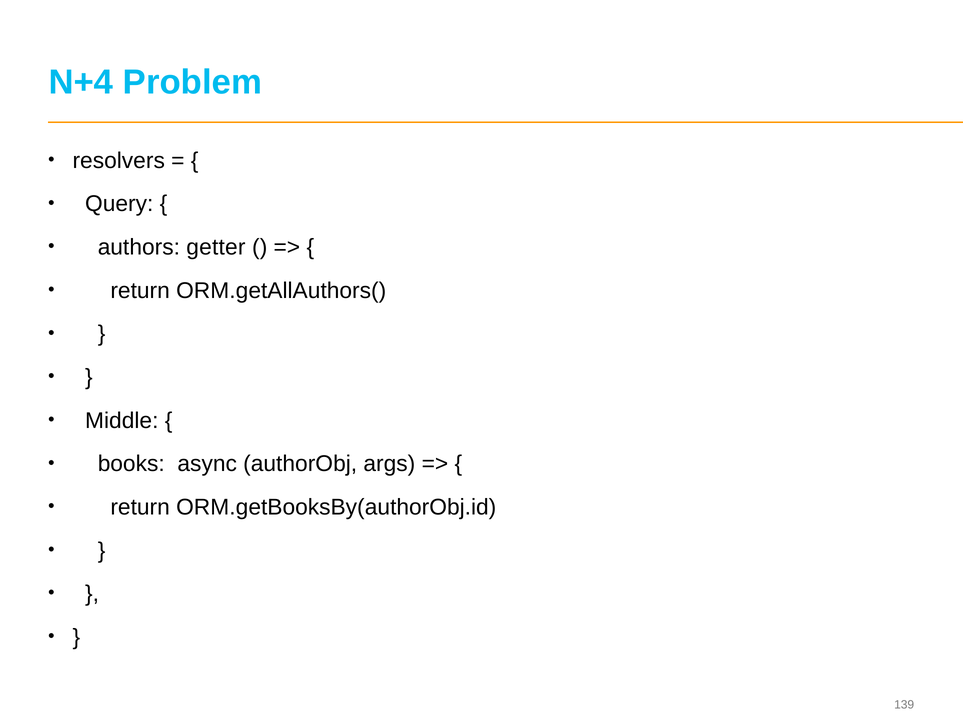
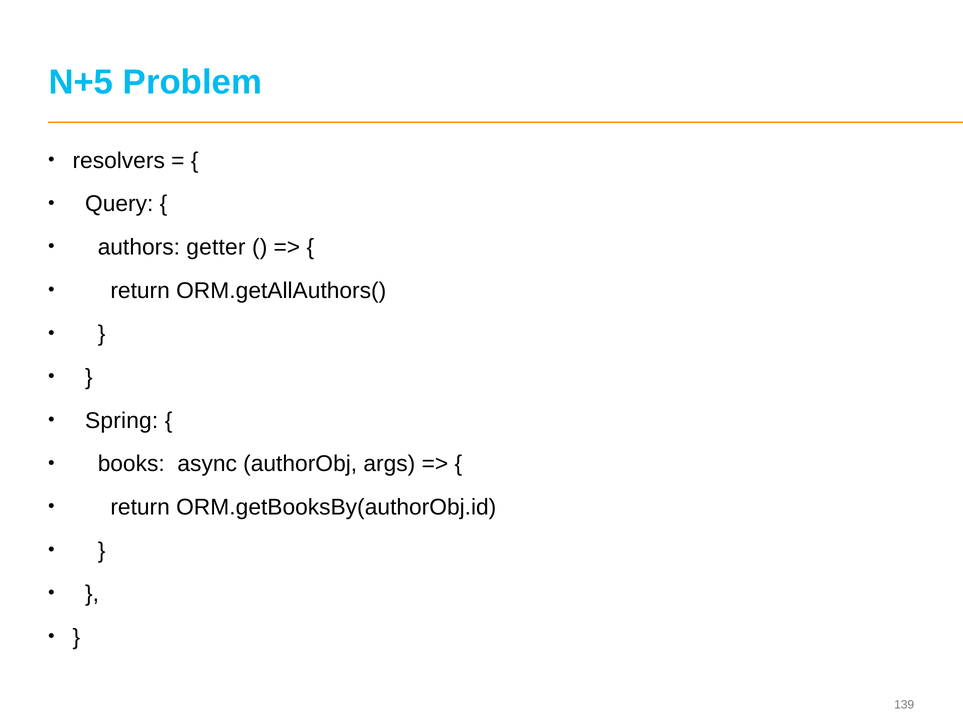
N+4: N+4 -> N+5 (81, 82)
Middle: Middle -> Spring (122, 421)
